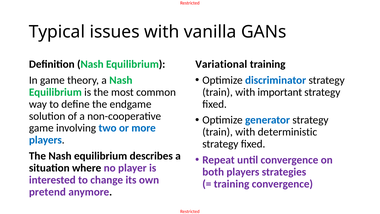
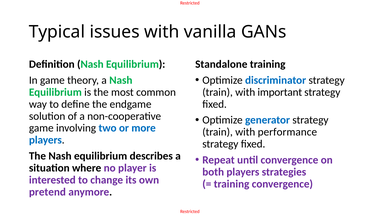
Variational: Variational -> Standalone (221, 64)
deterministic: deterministic -> performance (287, 132)
